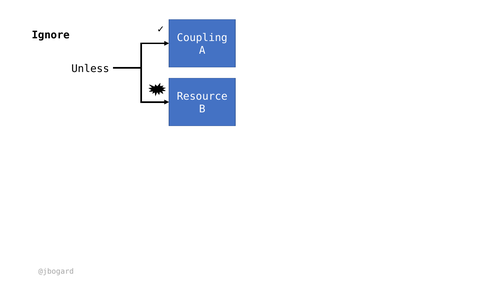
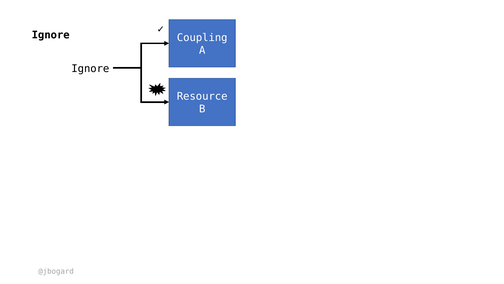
Unless: Unless -> Ignore (90, 69)
